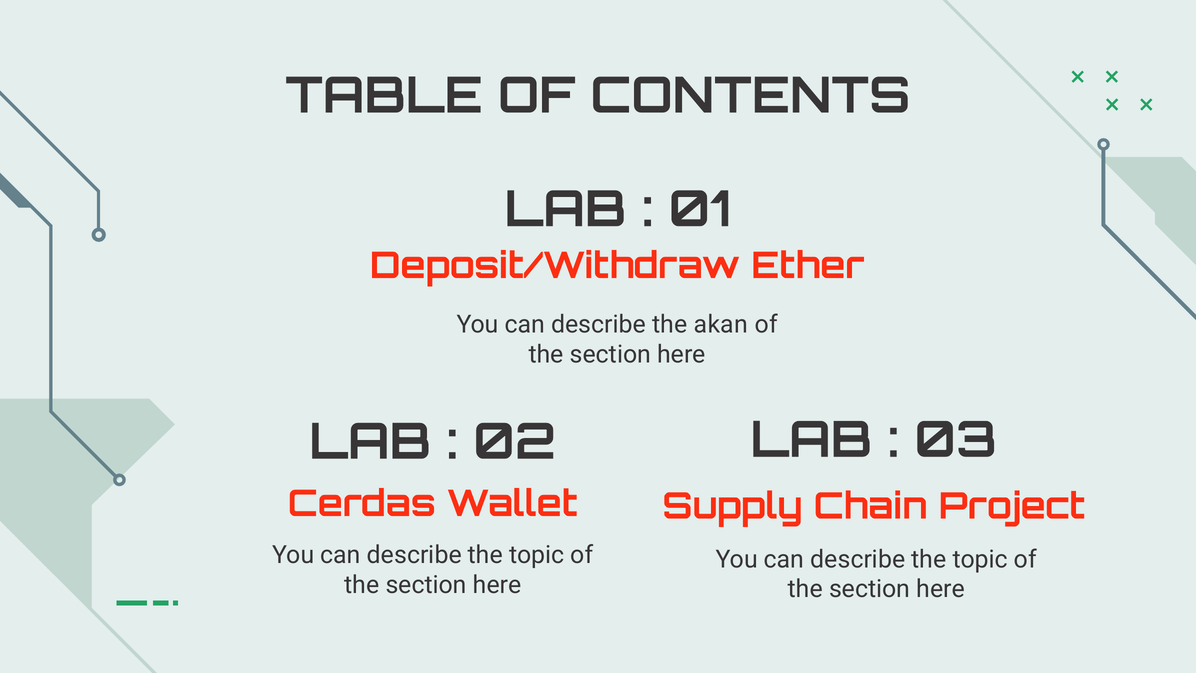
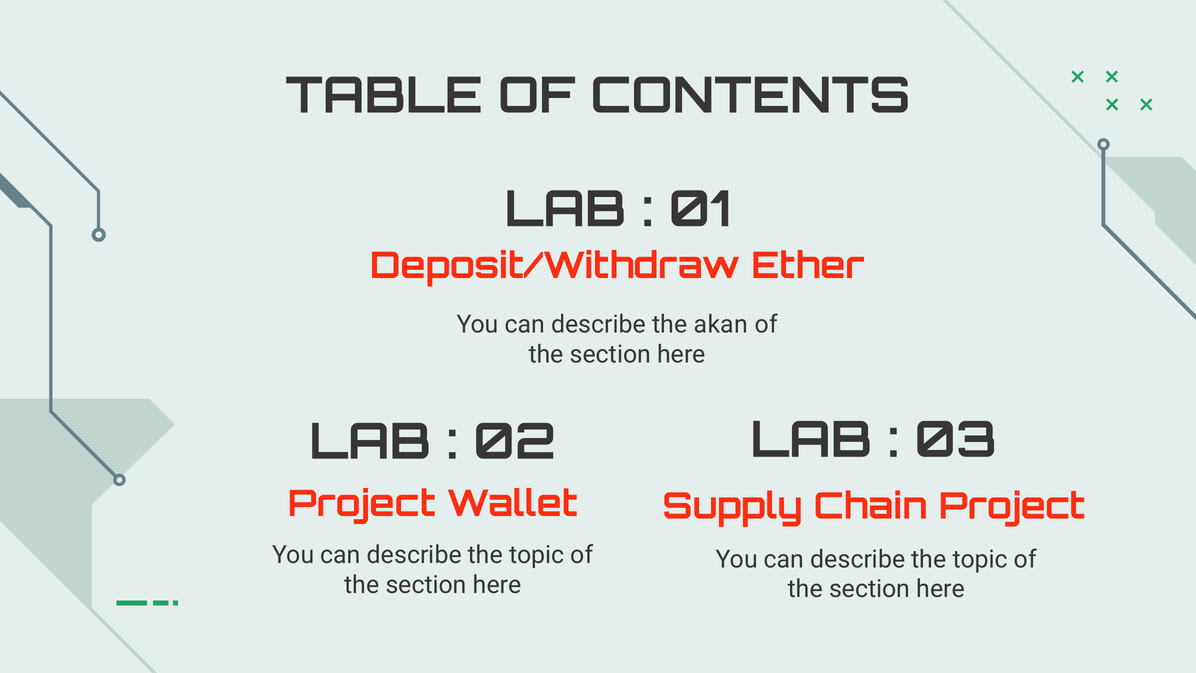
Cerdas: Cerdas -> Project (362, 504)
